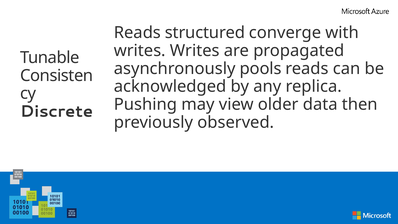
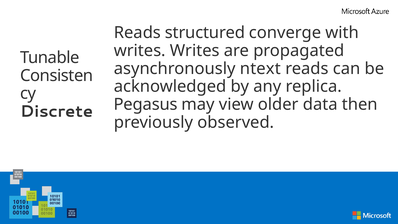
pools: pools -> ntext (260, 68)
Pushing: Pushing -> Pegasus (146, 104)
